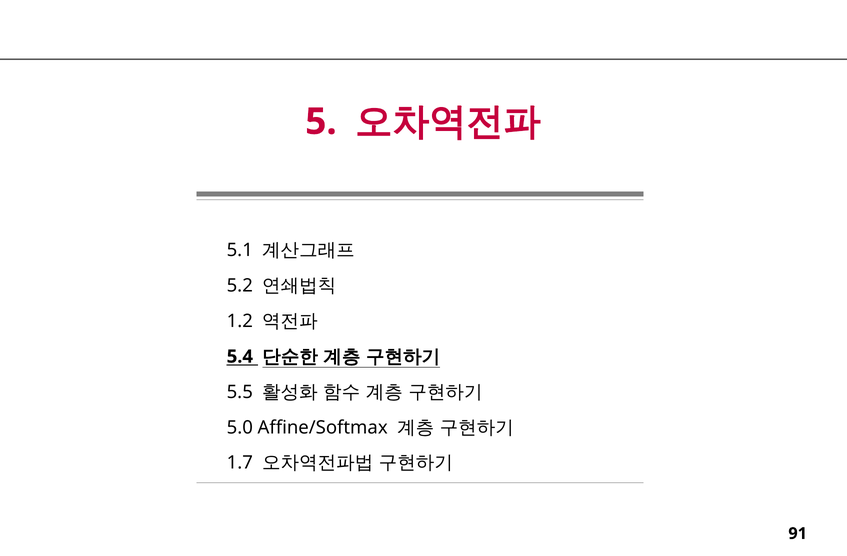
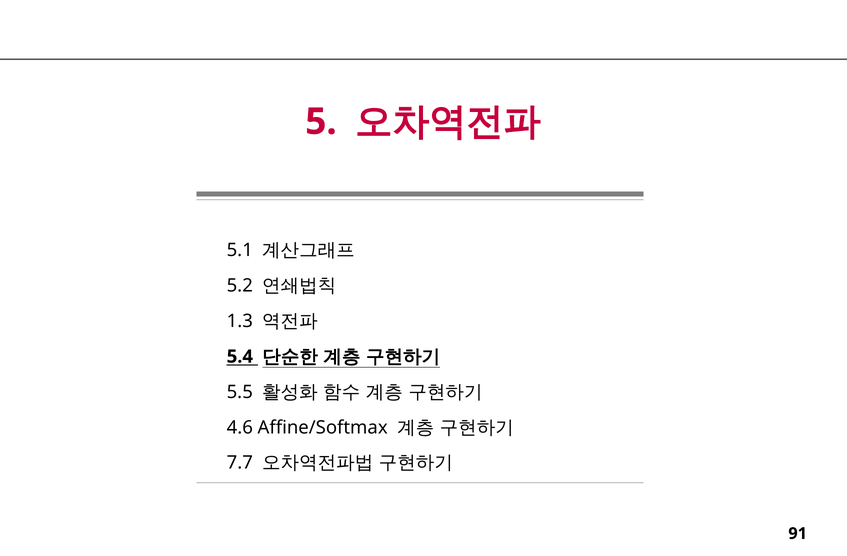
1.2: 1.2 -> 1.3 (240, 321)
5.0: 5.0 -> 4.6 (240, 428)
1.7: 1.7 -> 7.7 (240, 463)
